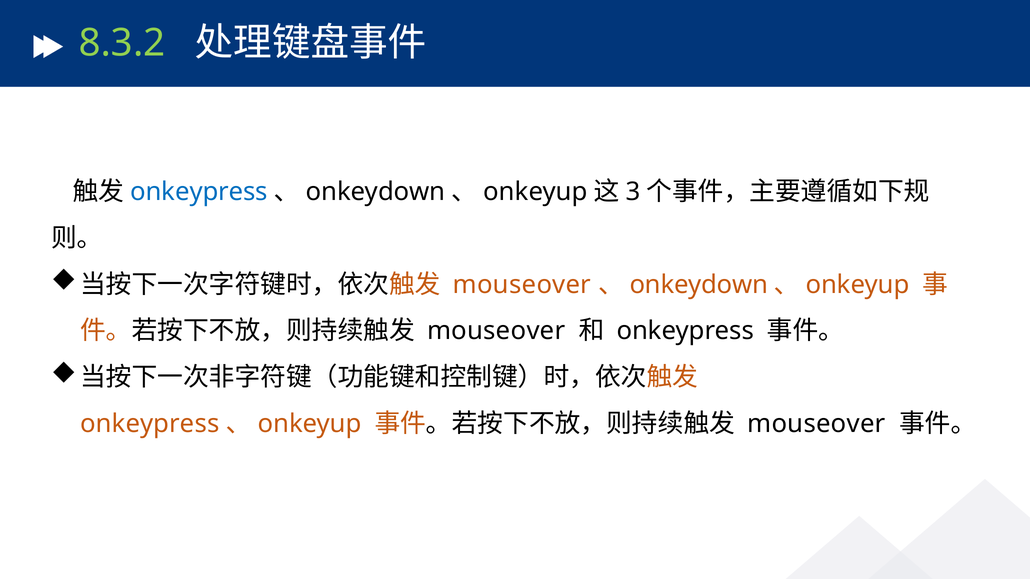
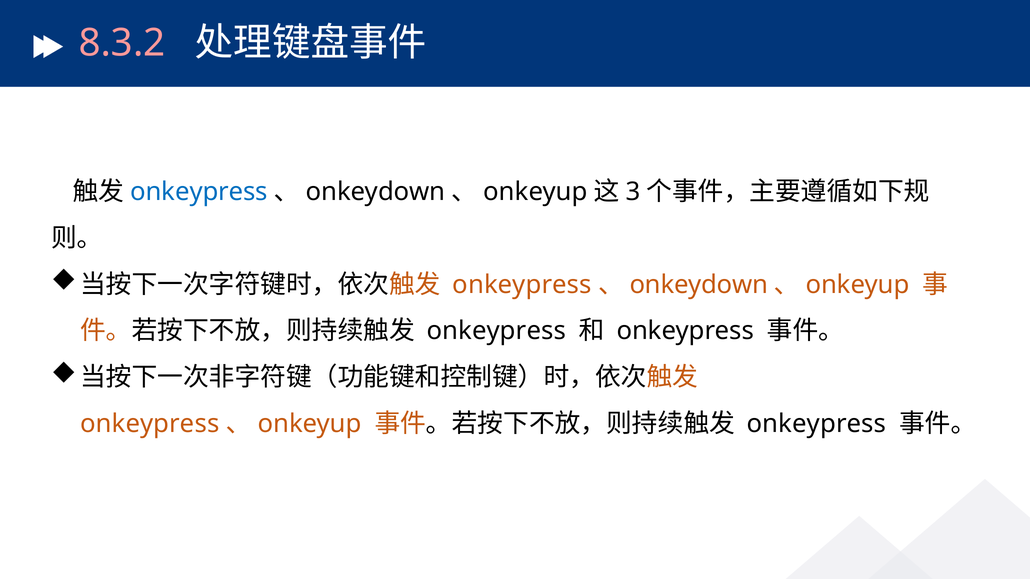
8.3.2 colour: light green -> pink (122, 43)
mouseover: mouseover -> onkeypress (522, 285)
mouseover: mouseover -> onkeypress (496, 331)
mouseover: mouseover -> onkeypress (816, 424)
